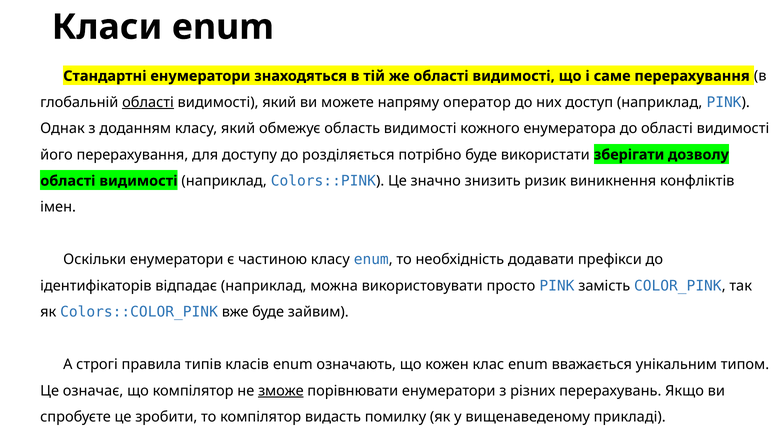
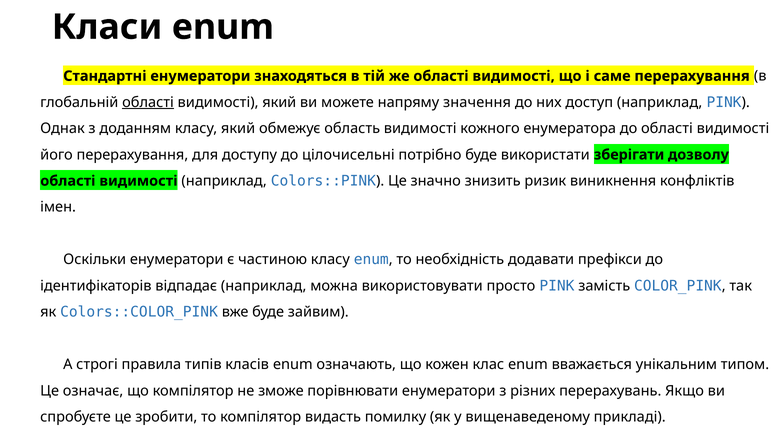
оператор: оператор -> значення (477, 102)
розділяється: розділяється -> цілочисельні (348, 155)
зможе underline: present -> none (281, 391)
